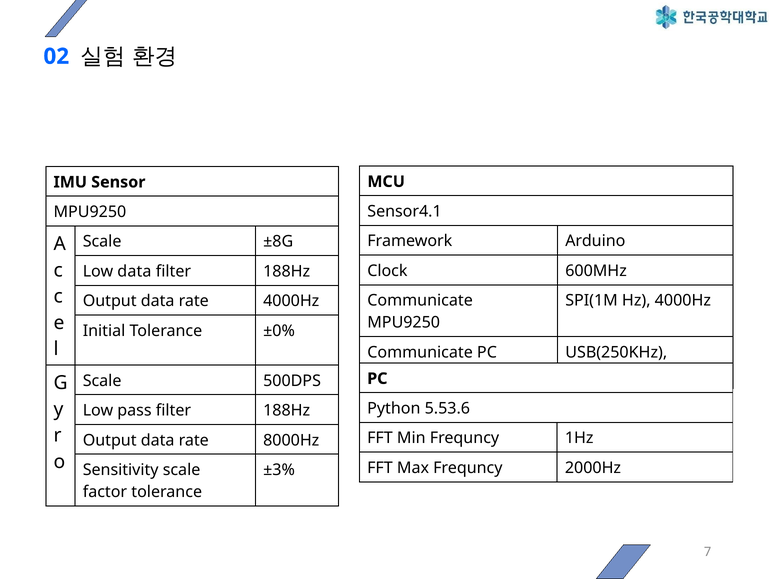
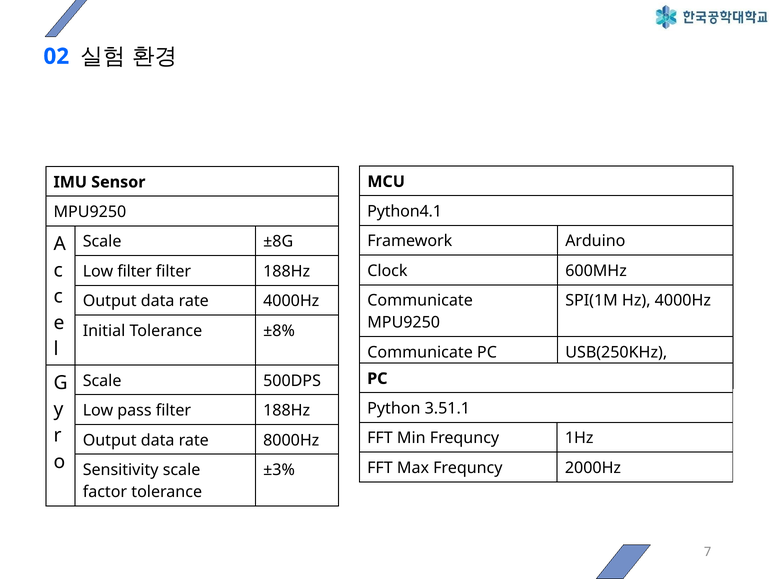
Sensor4.1: Sensor4.1 -> Python4.1 (405, 211)
Low data: data -> filter (135, 271)
±0%: ±0% -> ±8% (279, 331)
5.53.6: 5.53.6 -> 3.51.1 (447, 408)
